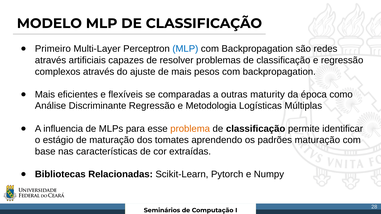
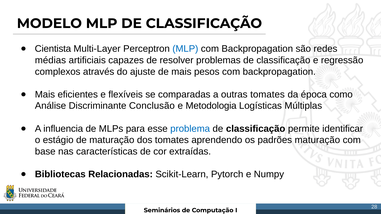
Primeiro: Primeiro -> Cientista (53, 49)
através: através -> médias (50, 60)
outras maturity: maturity -> tomates (268, 95)
Discriminante Regressão: Regressão -> Conclusão (152, 106)
problema colour: orange -> blue (190, 129)
